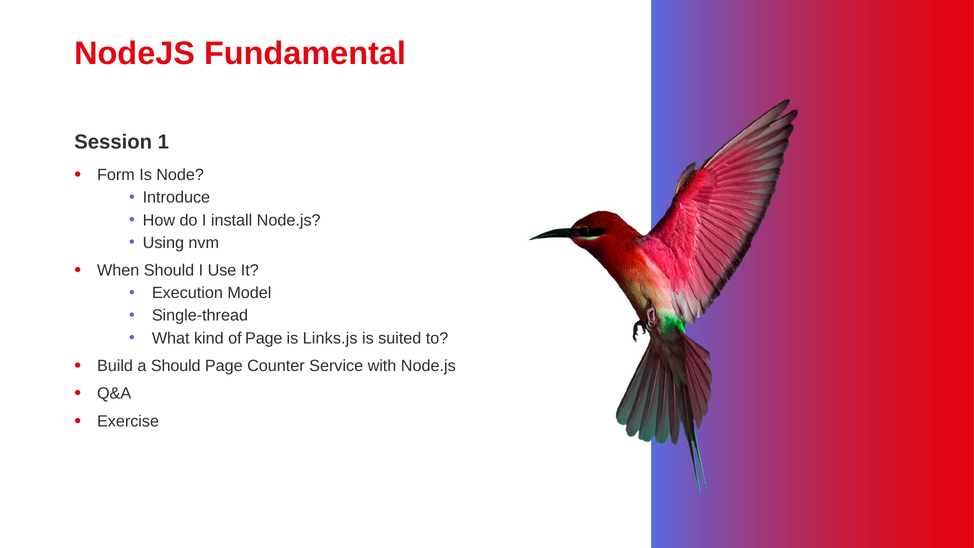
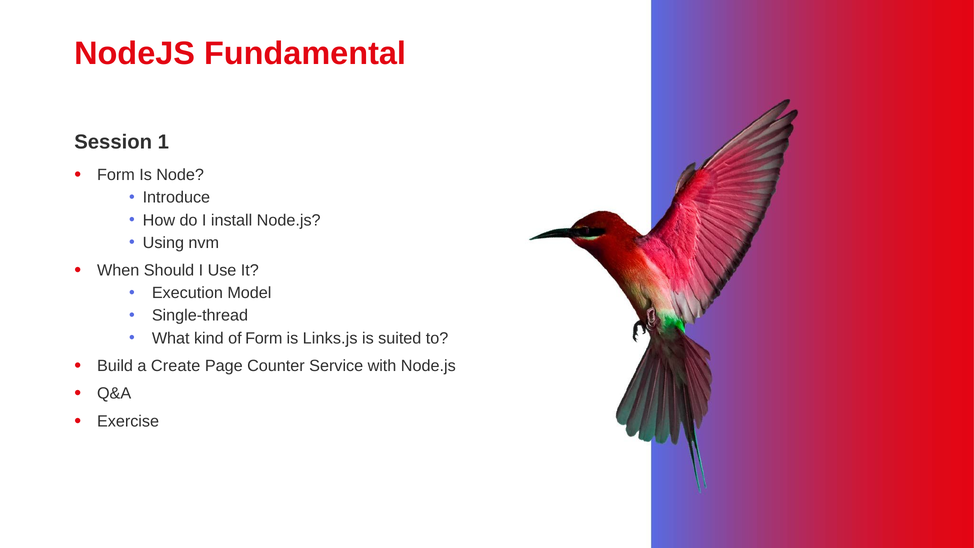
of Page: Page -> Form (264, 338)
a Should: Should -> Create (176, 366)
